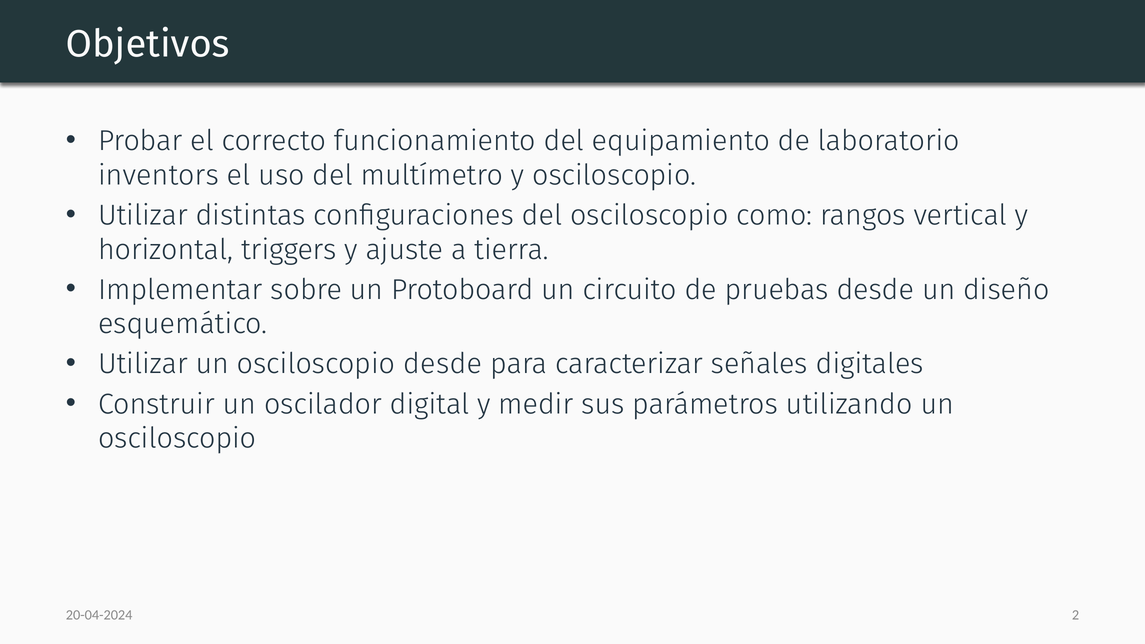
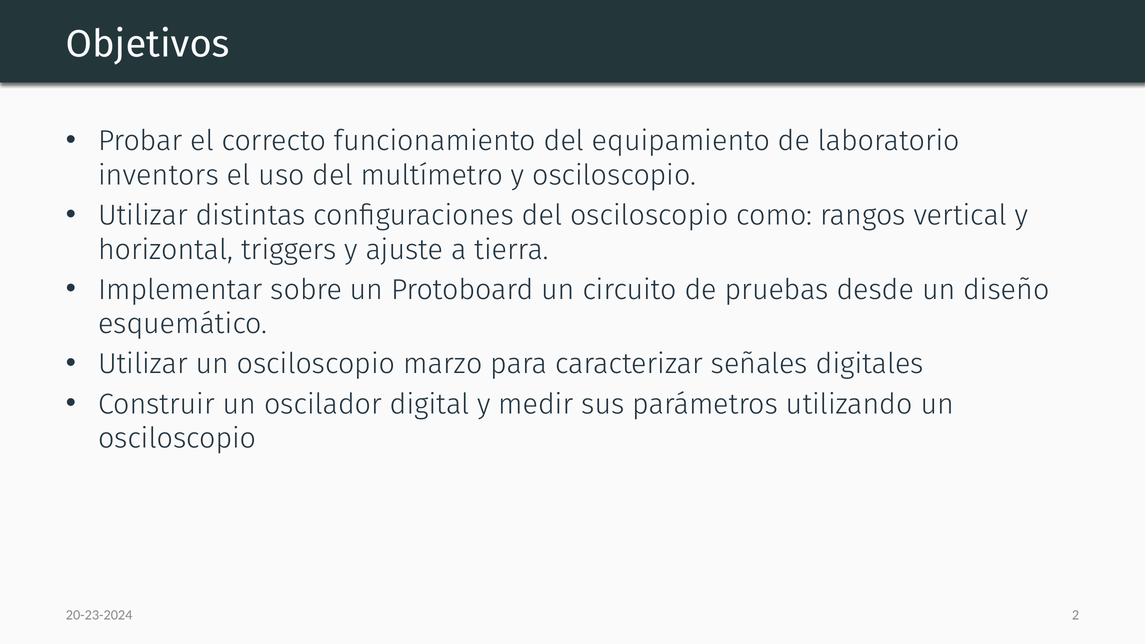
osciloscopio desde: desde -> marzo (443, 364)
20-04-2024: 20-04-2024 -> 20-23-2024 (99, 615)
